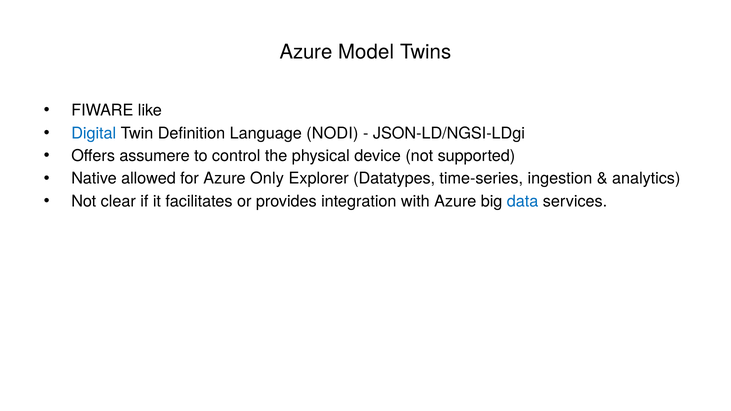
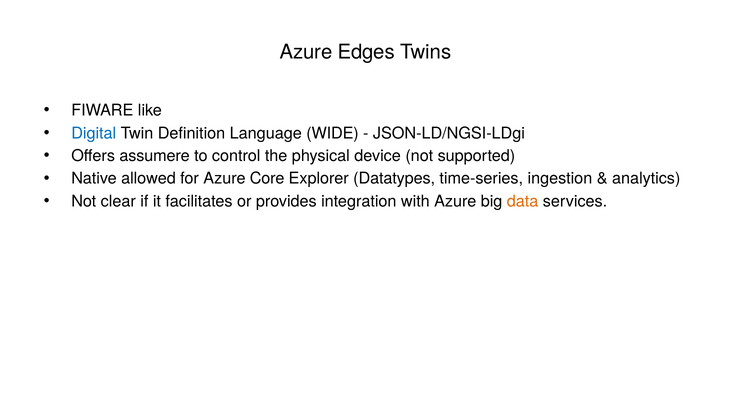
Model: Model -> Edges (366, 52)
NODI: NODI -> WIDE (333, 133)
Only: Only -> Core (267, 179)
data colour: blue -> orange (523, 201)
